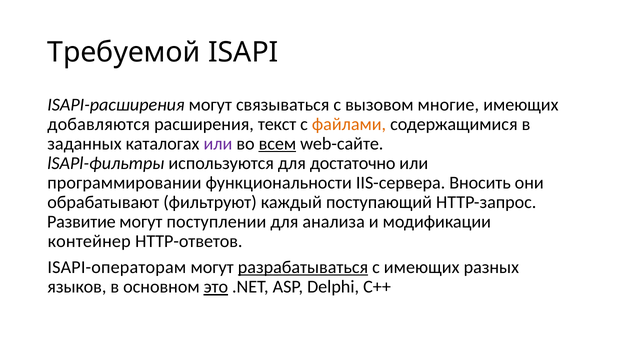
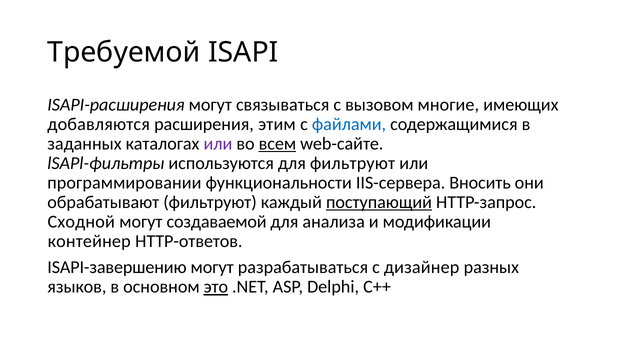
текст: текст -> этим (277, 124)
файлами colour: orange -> blue (349, 124)
для достаточно: достаточно -> фильтруют (353, 164)
поступающий underline: none -> present (379, 203)
Развитие: Развитие -> Сходной (81, 222)
поступлении: поступлении -> создаваемой (217, 222)
ISAPI-операторам: ISAPI-операторам -> ISAPI-завершению (117, 268)
разрабатываться underline: present -> none (303, 268)
с имеющих: имеющих -> дизайнер (422, 268)
